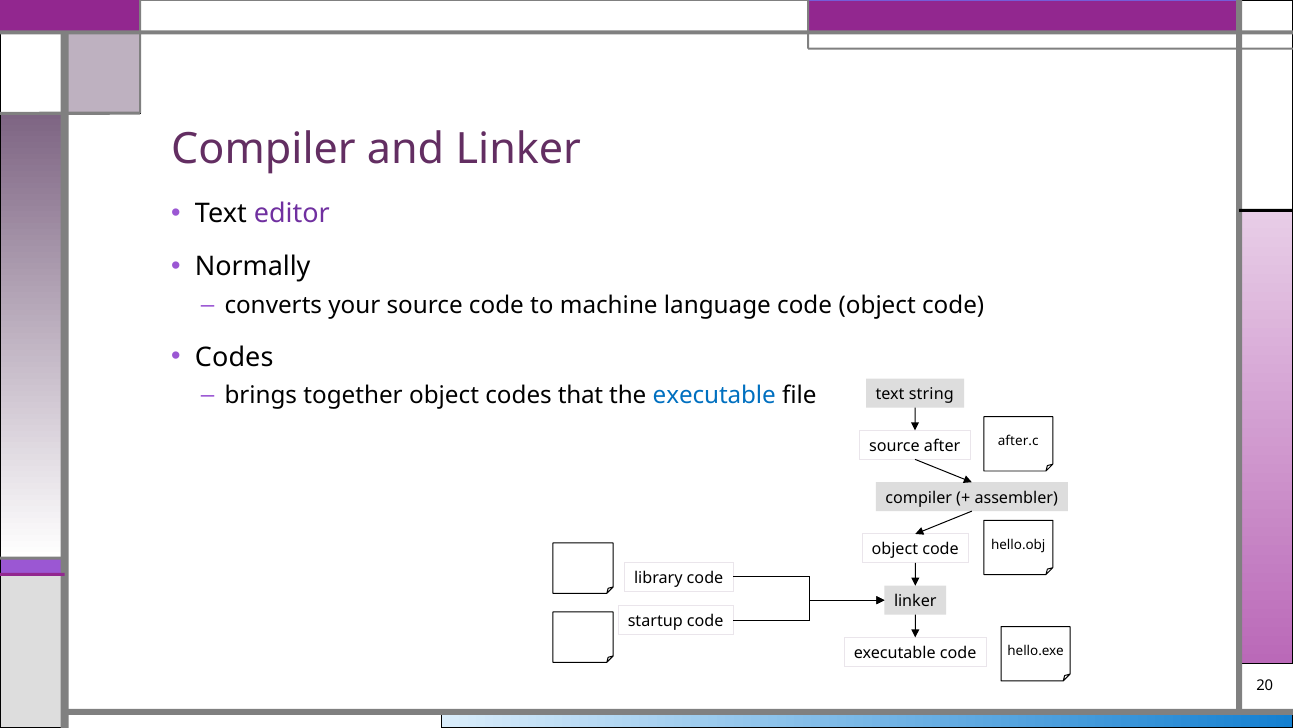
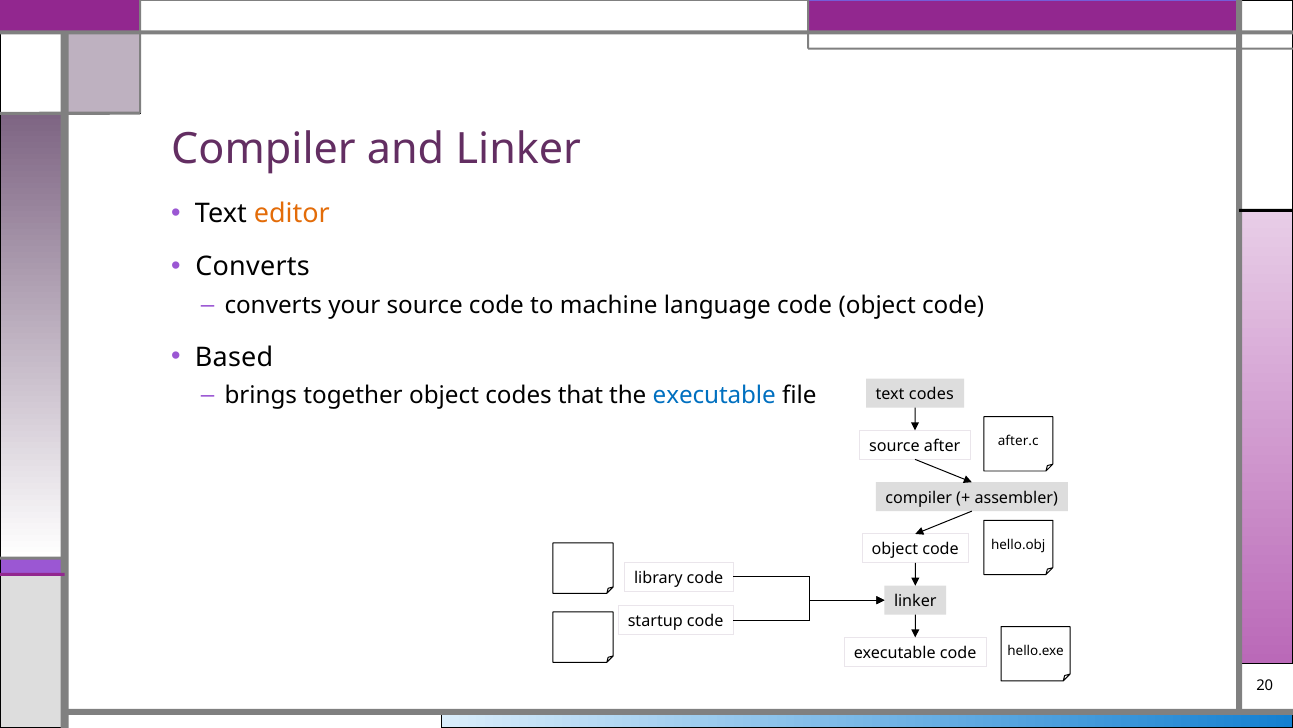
editor colour: purple -> orange (292, 213)
Normally: Normally -> Converts (253, 267)
Codes: Codes -> Based (234, 357)
text string: string -> codes (931, 394)
